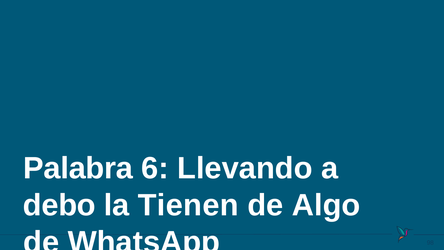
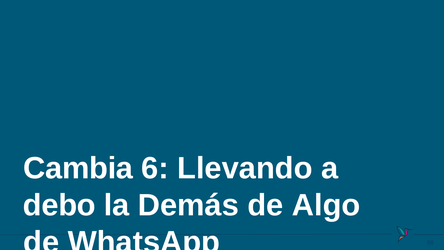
Palabra: Palabra -> Cambia (78, 168)
Tienen: Tienen -> Demás (188, 205)
